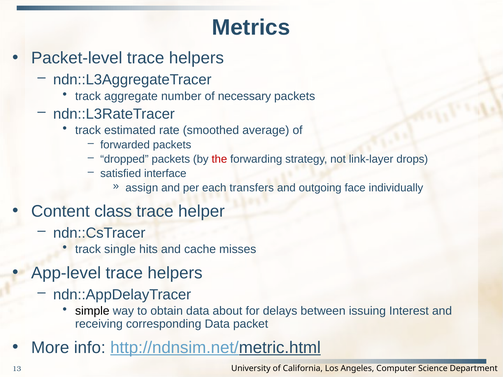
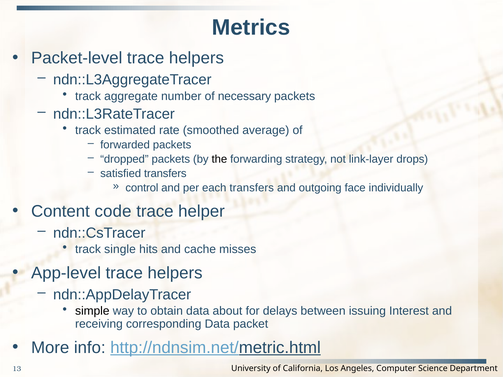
the colour: red -> black (219, 159)
satisfied interface: interface -> transfers (165, 174)
assign: assign -> control (142, 188)
class: class -> code (113, 211)
